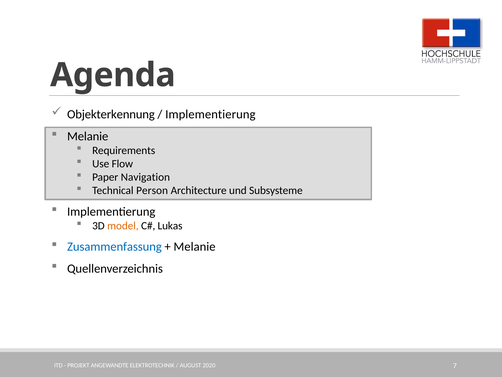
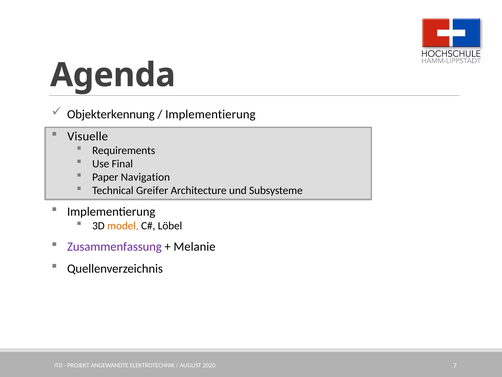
Melanie: Melanie -> Visuelle (88, 136)
Flow: Flow -> Final (122, 164)
Person: Person -> Greifer (152, 190)
Lukas: Lukas -> Löbel (170, 225)
Zusammenfassung colour: blue -> purple (114, 246)
